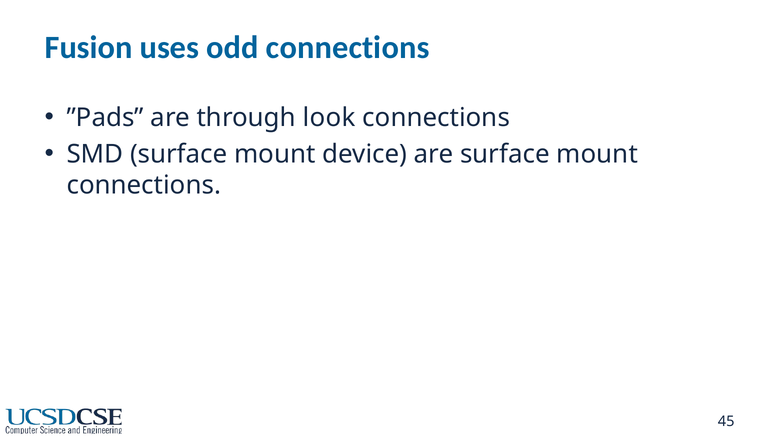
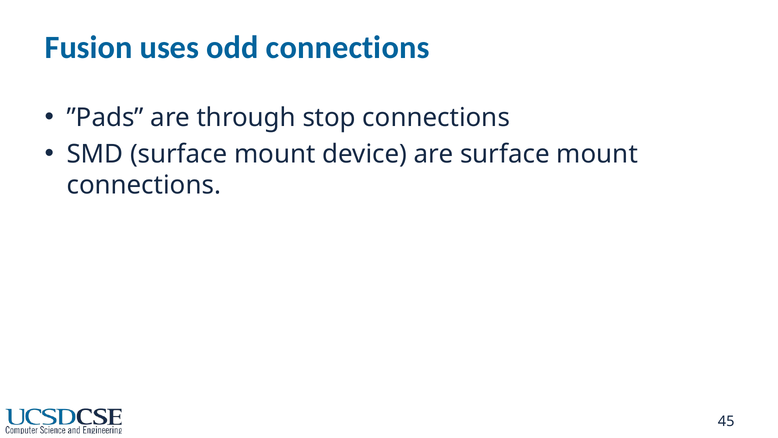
look: look -> stop (329, 118)
